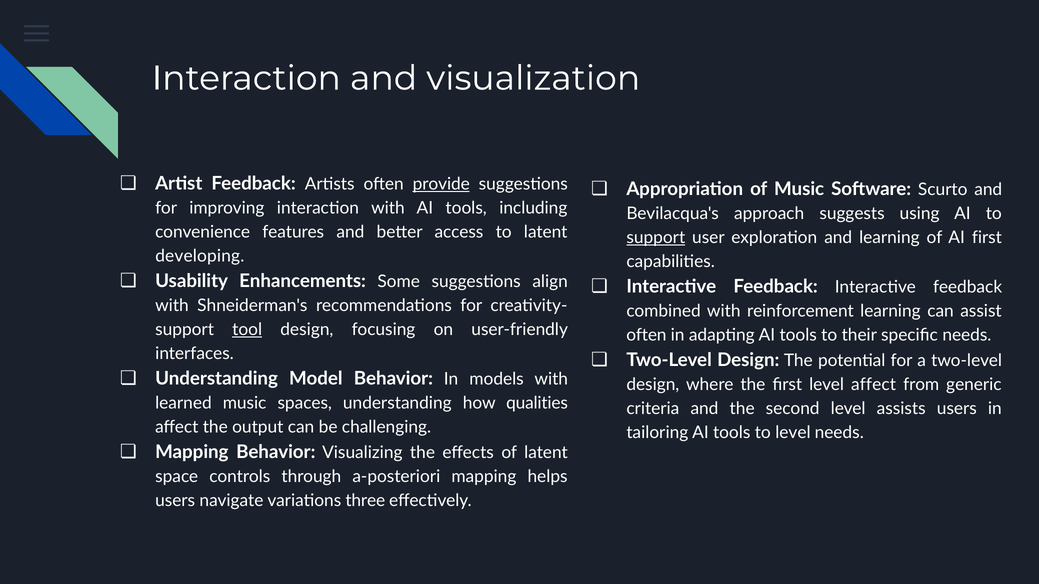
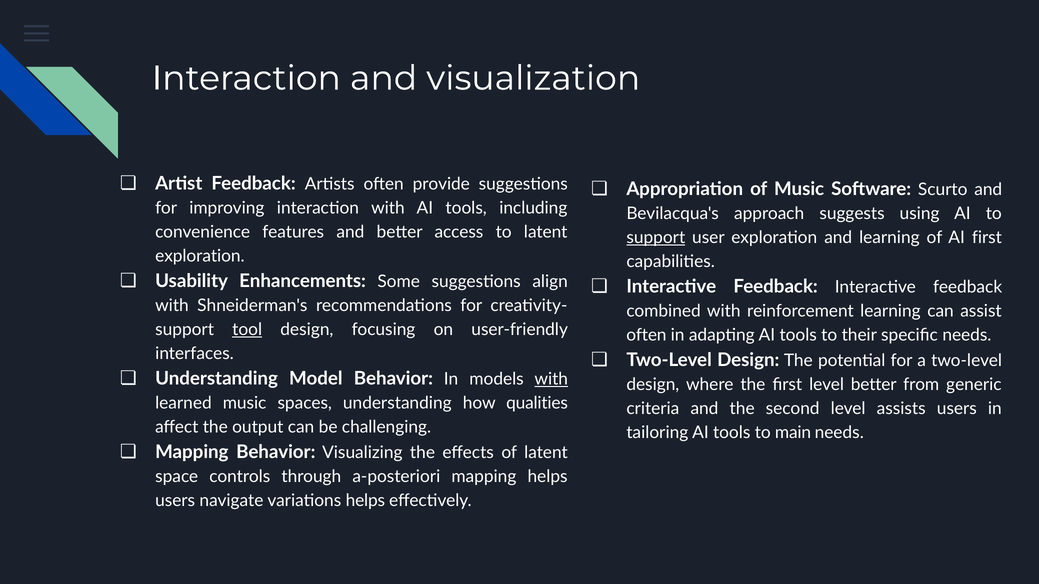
provide underline: present -> none (441, 184)
developing: developing -> exploration (200, 256)
with underline: none -> present (551, 379)
level affect: affect -> better (874, 385)
to level: level -> main (793, 433)
variations three: three -> helps (365, 501)
